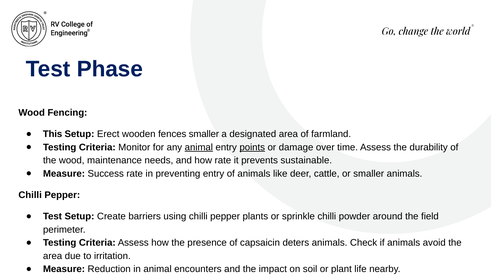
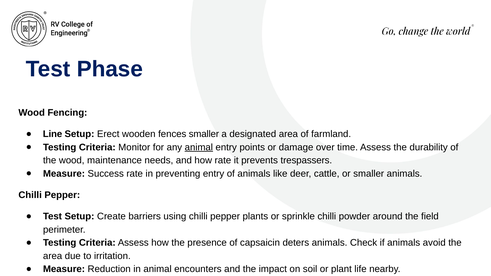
This: This -> Line (53, 134)
points underline: present -> none (252, 147)
sustainable: sustainable -> trespassers (306, 161)
